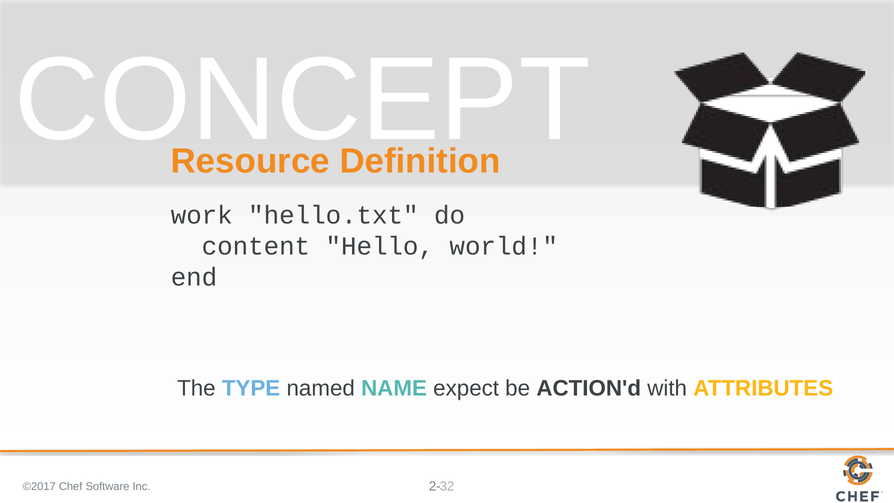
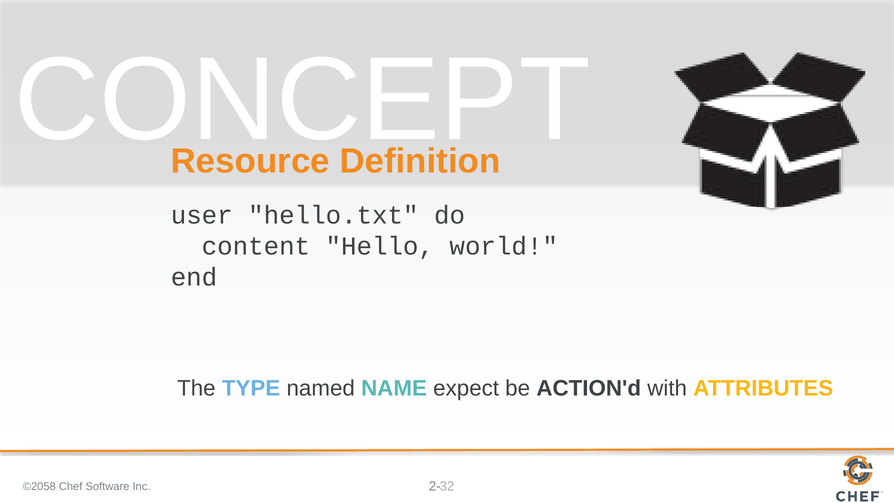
work: work -> user (202, 215)
©2017: ©2017 -> ©2058 (39, 487)
